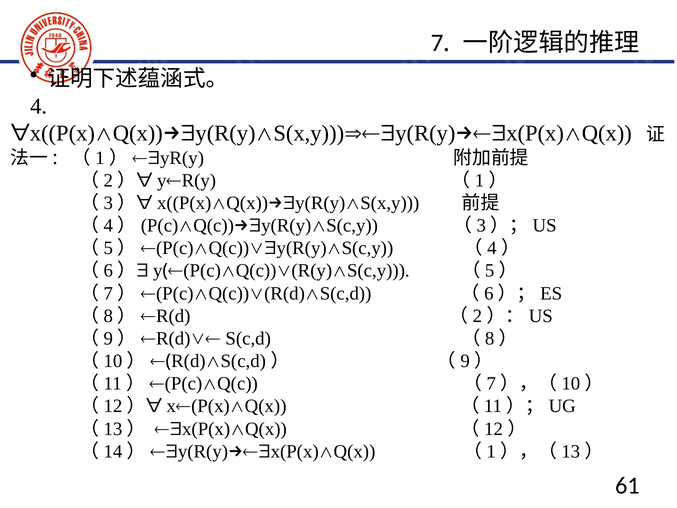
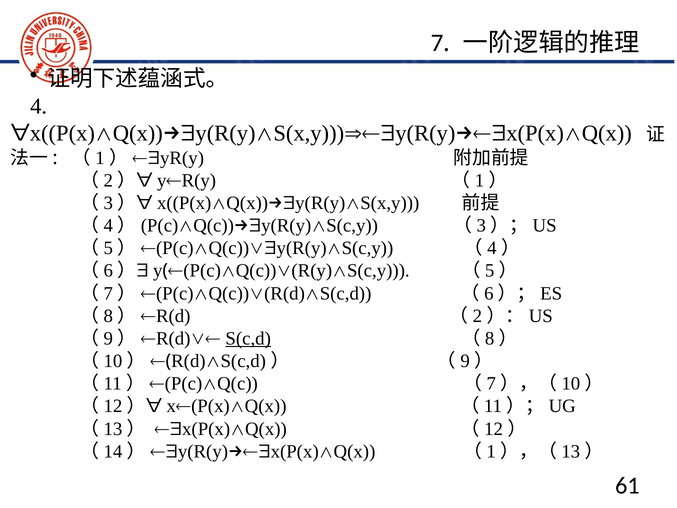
S(c,d underline: none -> present (248, 338)
